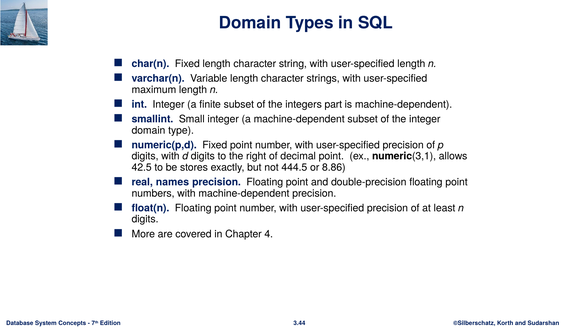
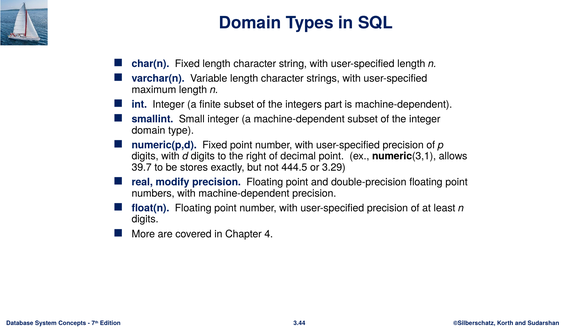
42.5: 42.5 -> 39.7 (142, 167)
8.86: 8.86 -> 3.29 (334, 167)
names: names -> modify (173, 182)
